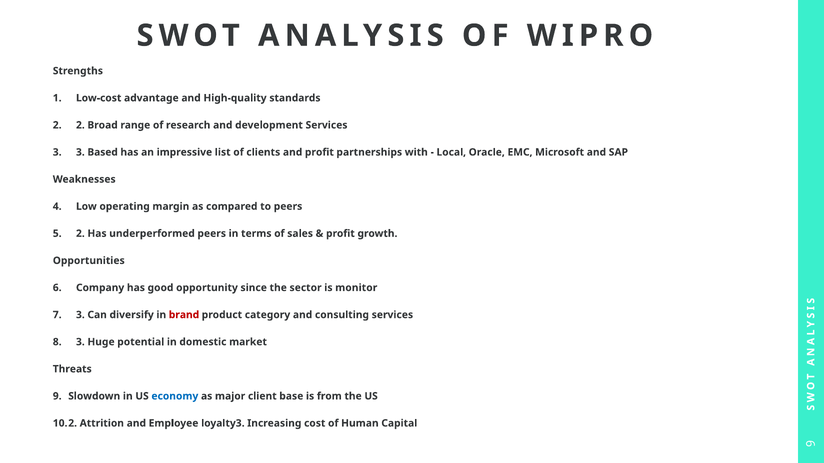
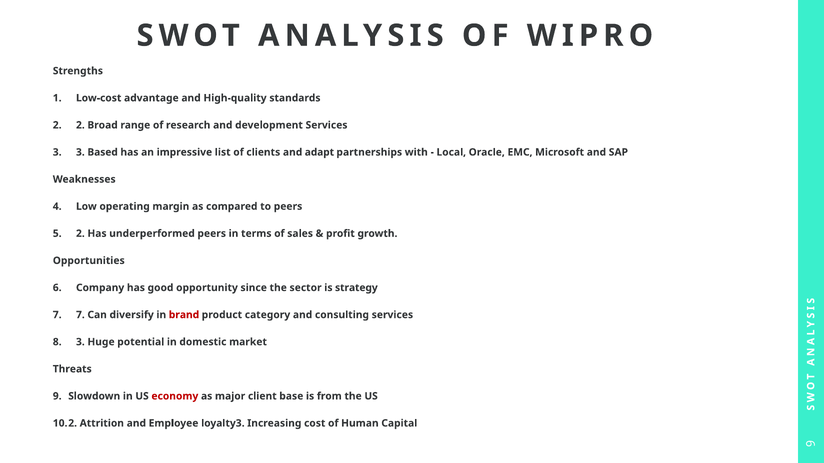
and profit: profit -> adapt (319, 152)
monitor: monitor -> strategy (356, 288)
3: 3 -> 7 (80, 315)
economy colour: blue -> red (175, 396)
